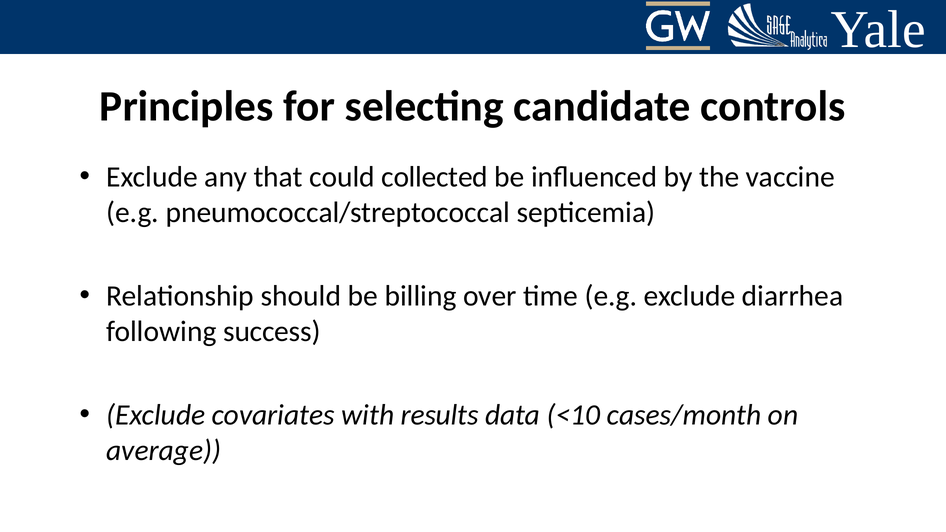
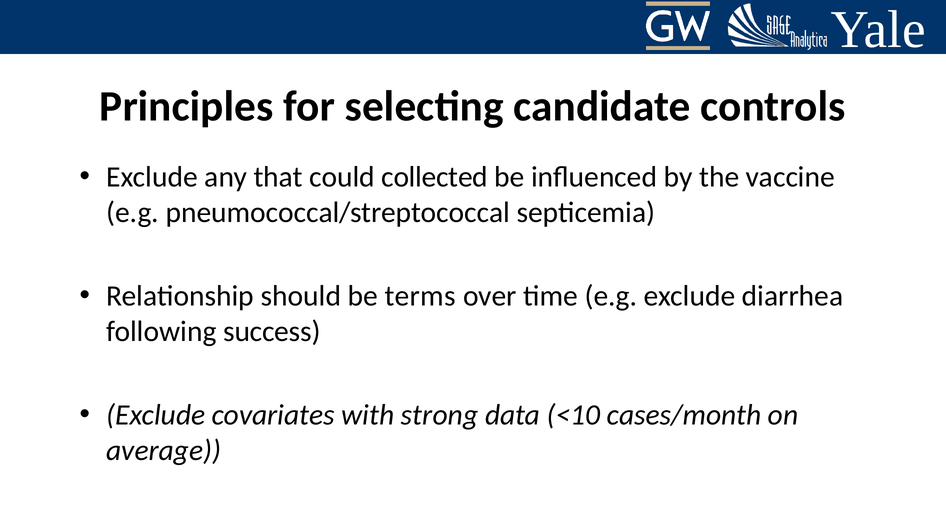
billing: billing -> terms (420, 296)
results: results -> strong (440, 415)
